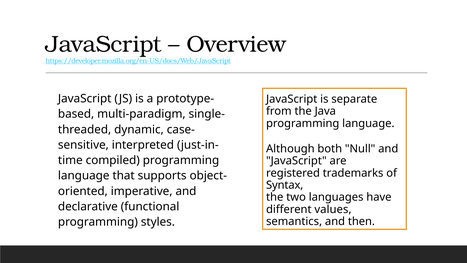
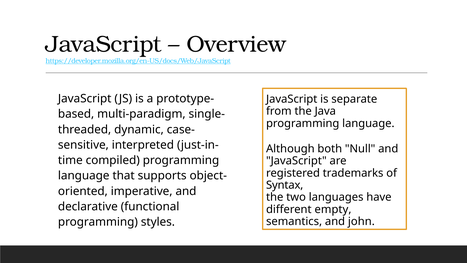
values: values -> empty (333, 209)
then: then -> john (361, 221)
